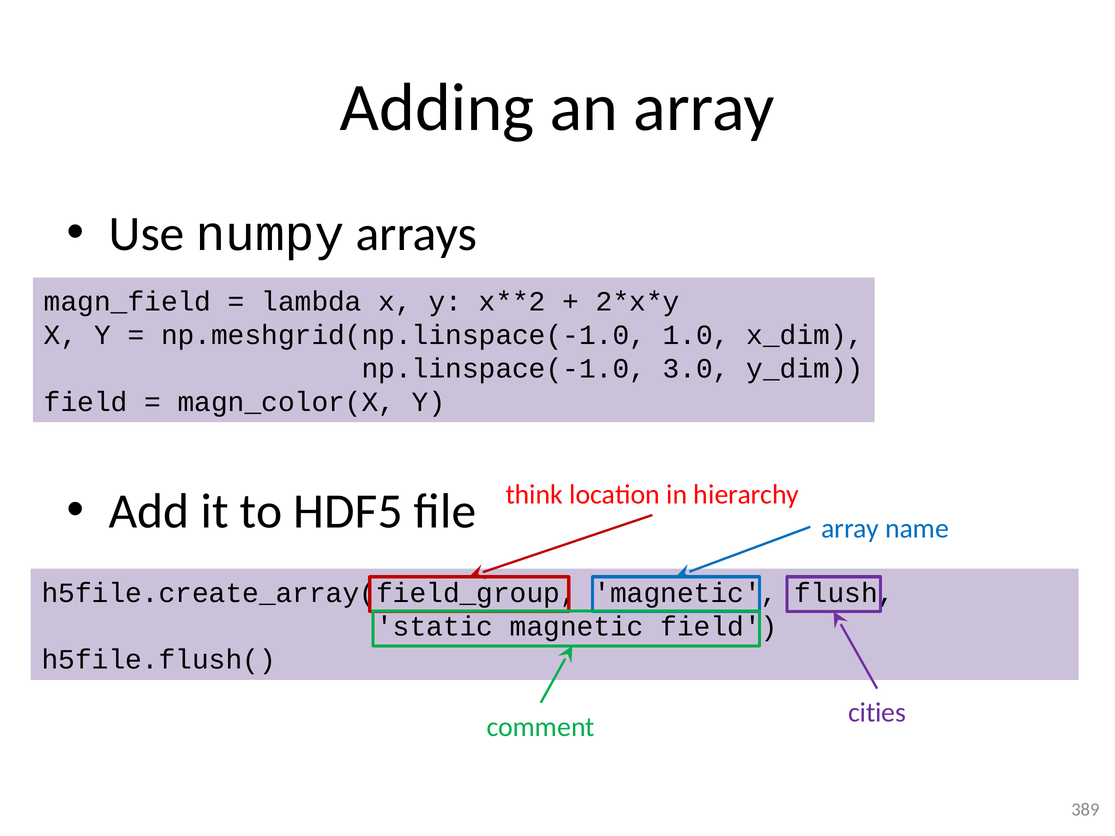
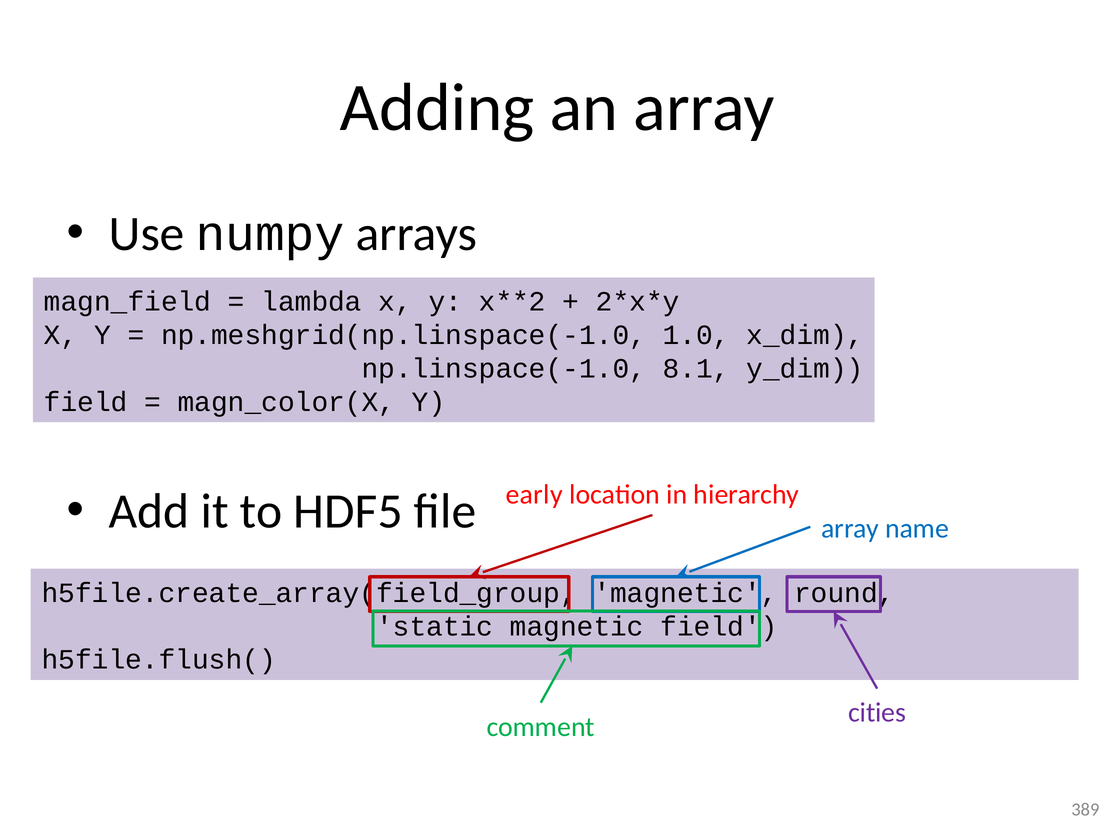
3.0: 3.0 -> 8.1 (696, 369)
think: think -> early (534, 495)
flush: flush -> round (844, 593)
